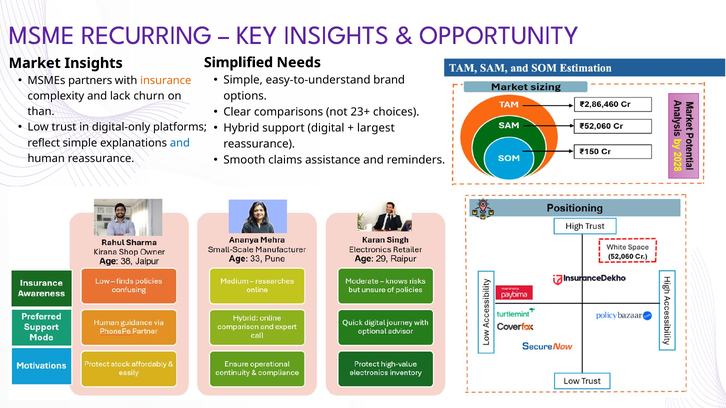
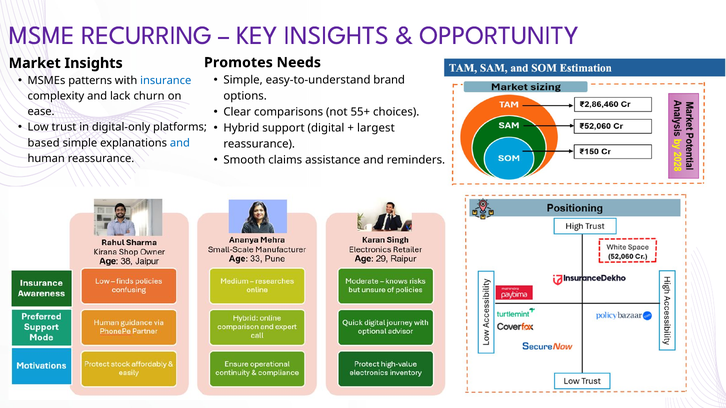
Simplified: Simplified -> Promotes (238, 63)
partners: partners -> patterns (90, 81)
insurance colour: orange -> blue (166, 81)
23+: 23+ -> 55+ (360, 112)
than: than -> ease (41, 112)
reflect: reflect -> based (44, 143)
